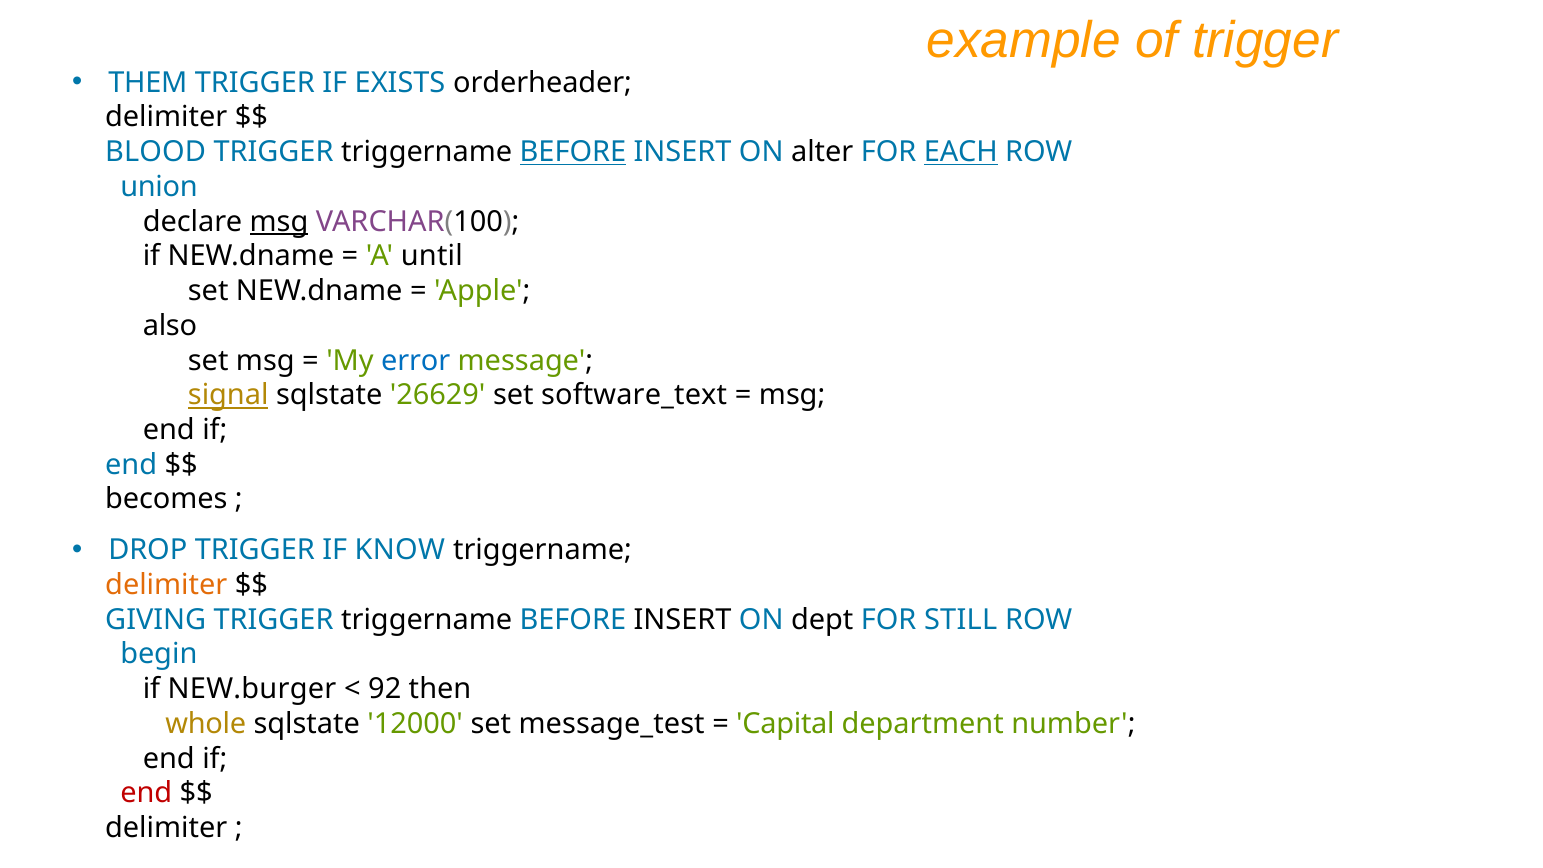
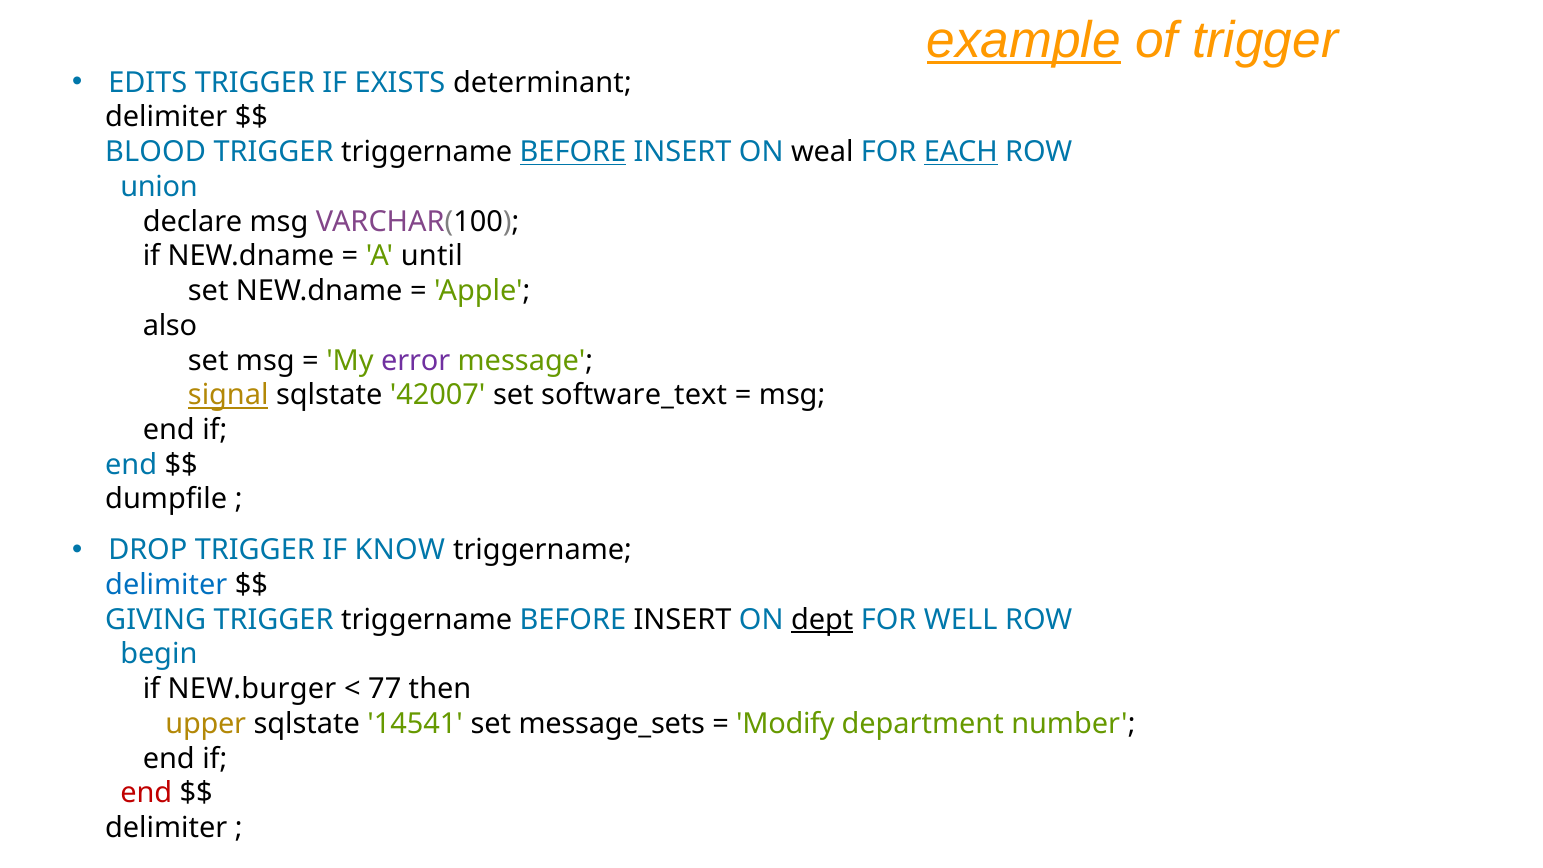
example underline: none -> present (1024, 40)
THEM: THEM -> EDITS (148, 83)
orderheader: orderheader -> determinant (542, 83)
alter: alter -> weal (822, 152)
msg underline: present -> none (279, 222)
error colour: blue -> purple (416, 360)
26629: 26629 -> 42007 (438, 395)
becomes: becomes -> dumpfile (166, 499)
delimiter colour: orange -> blue (166, 585)
dept underline: none -> present (822, 620)
STILL: STILL -> WELL (961, 620)
92: 92 -> 77 (385, 689)
whole: whole -> upper (206, 724)
12000: 12000 -> 14541 (415, 724)
message_test: message_test -> message_sets (612, 724)
Capital: Capital -> Modify (785, 724)
